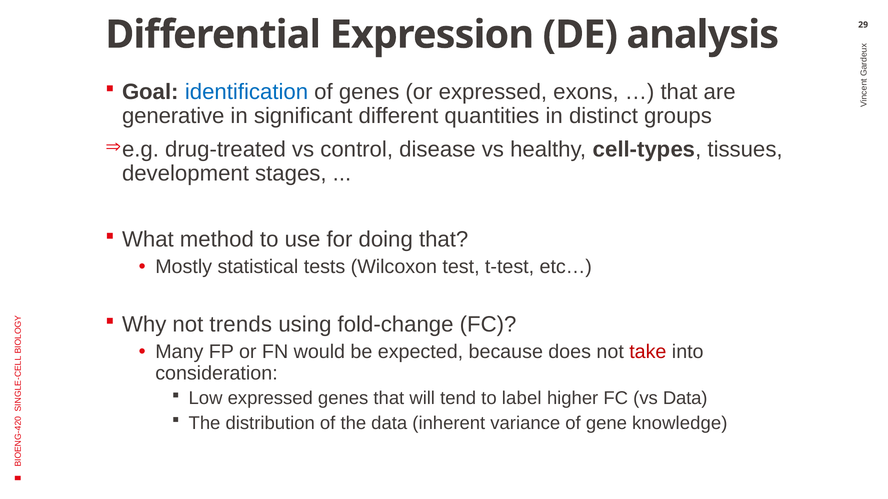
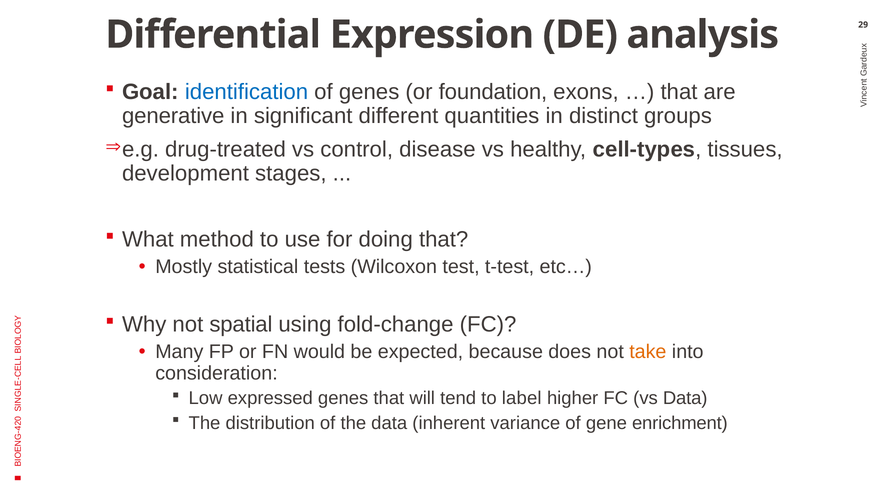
or expressed: expressed -> foundation (493, 92)
trends: trends -> spatial (241, 325)
take colour: red -> orange (648, 352)
knowledge: knowledge -> enrichment (680, 423)
